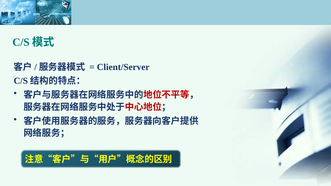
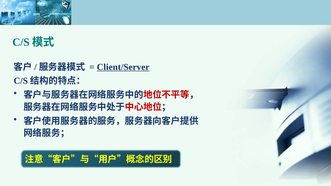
Client/Server underline: none -> present (123, 67)
